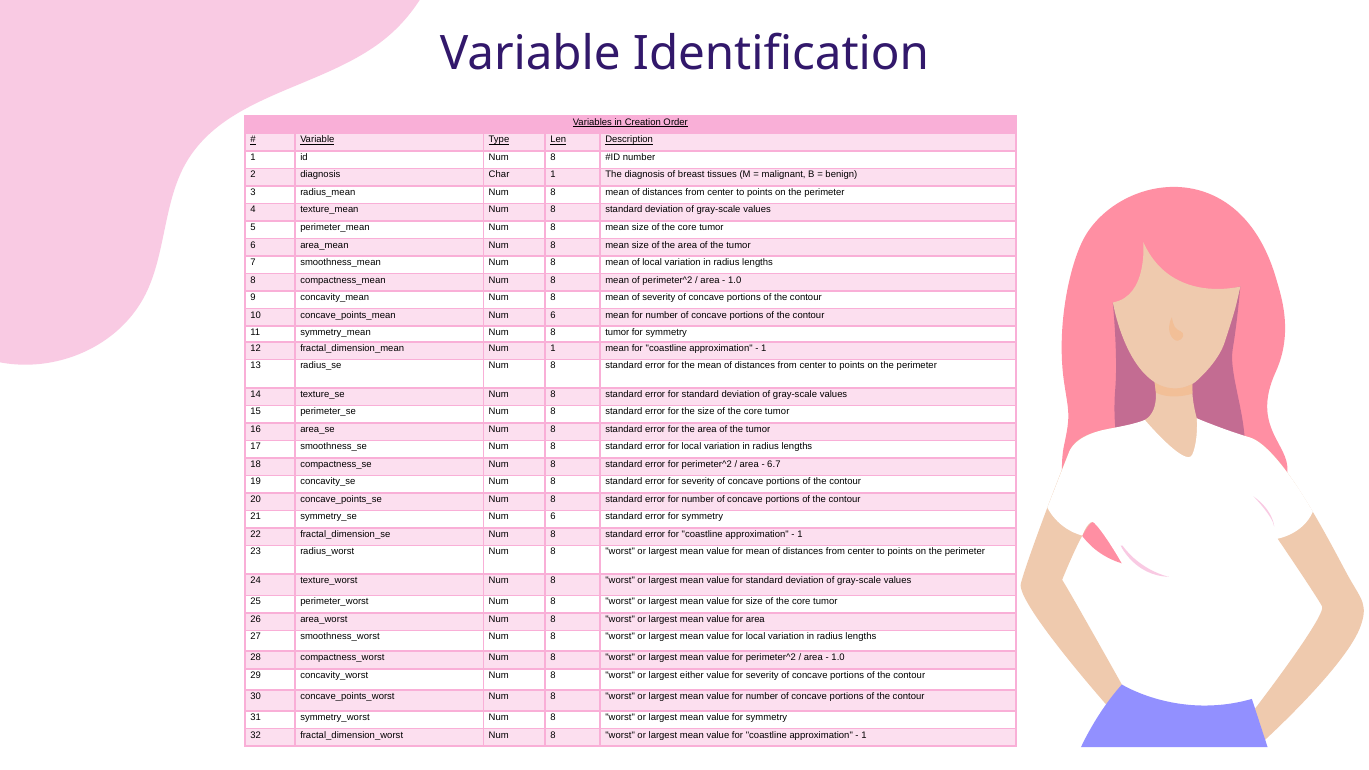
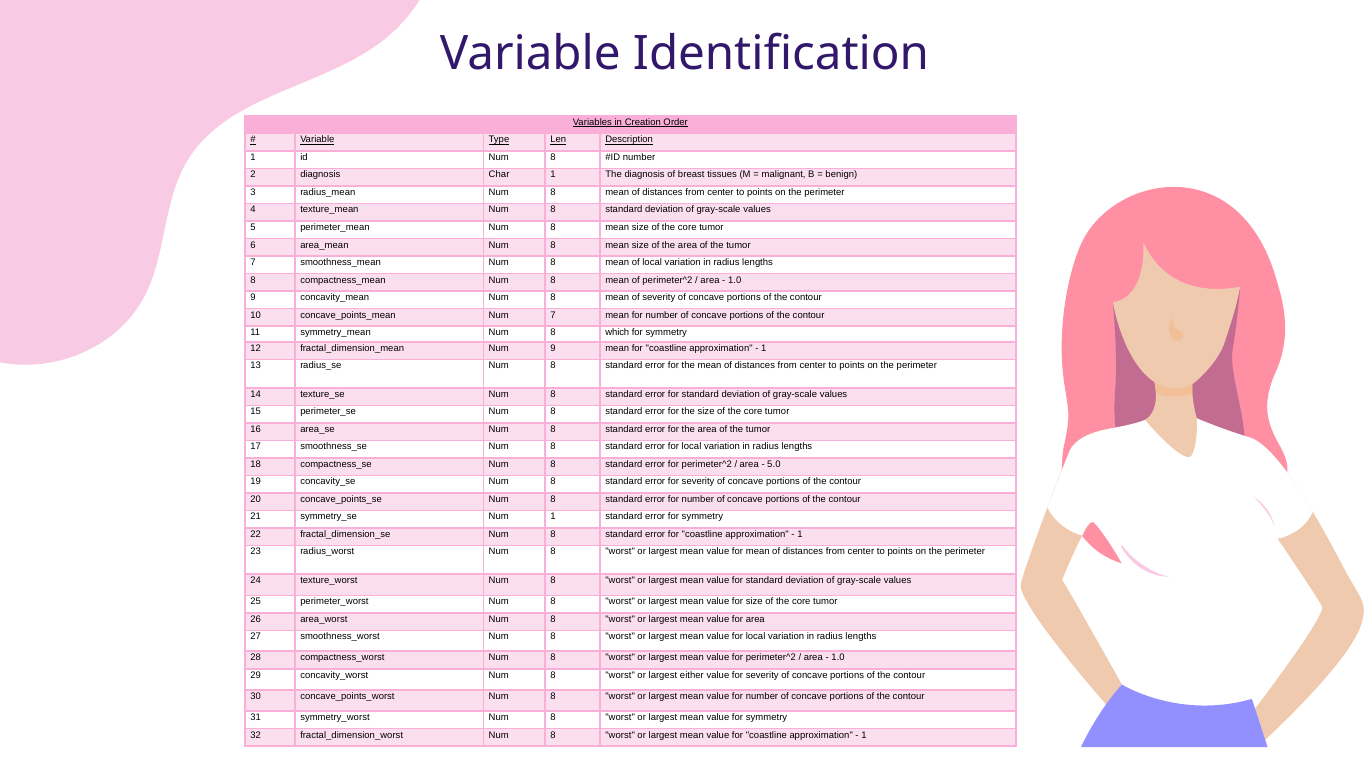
6: 6 -> 7 (553, 315)
8 tumor: tumor -> which (617, 332)
Num 1: 1 -> 9 (553, 348)
6.7: 6.7 -> 5.0 (774, 464)
6: 6 -> 1 (553, 517)
